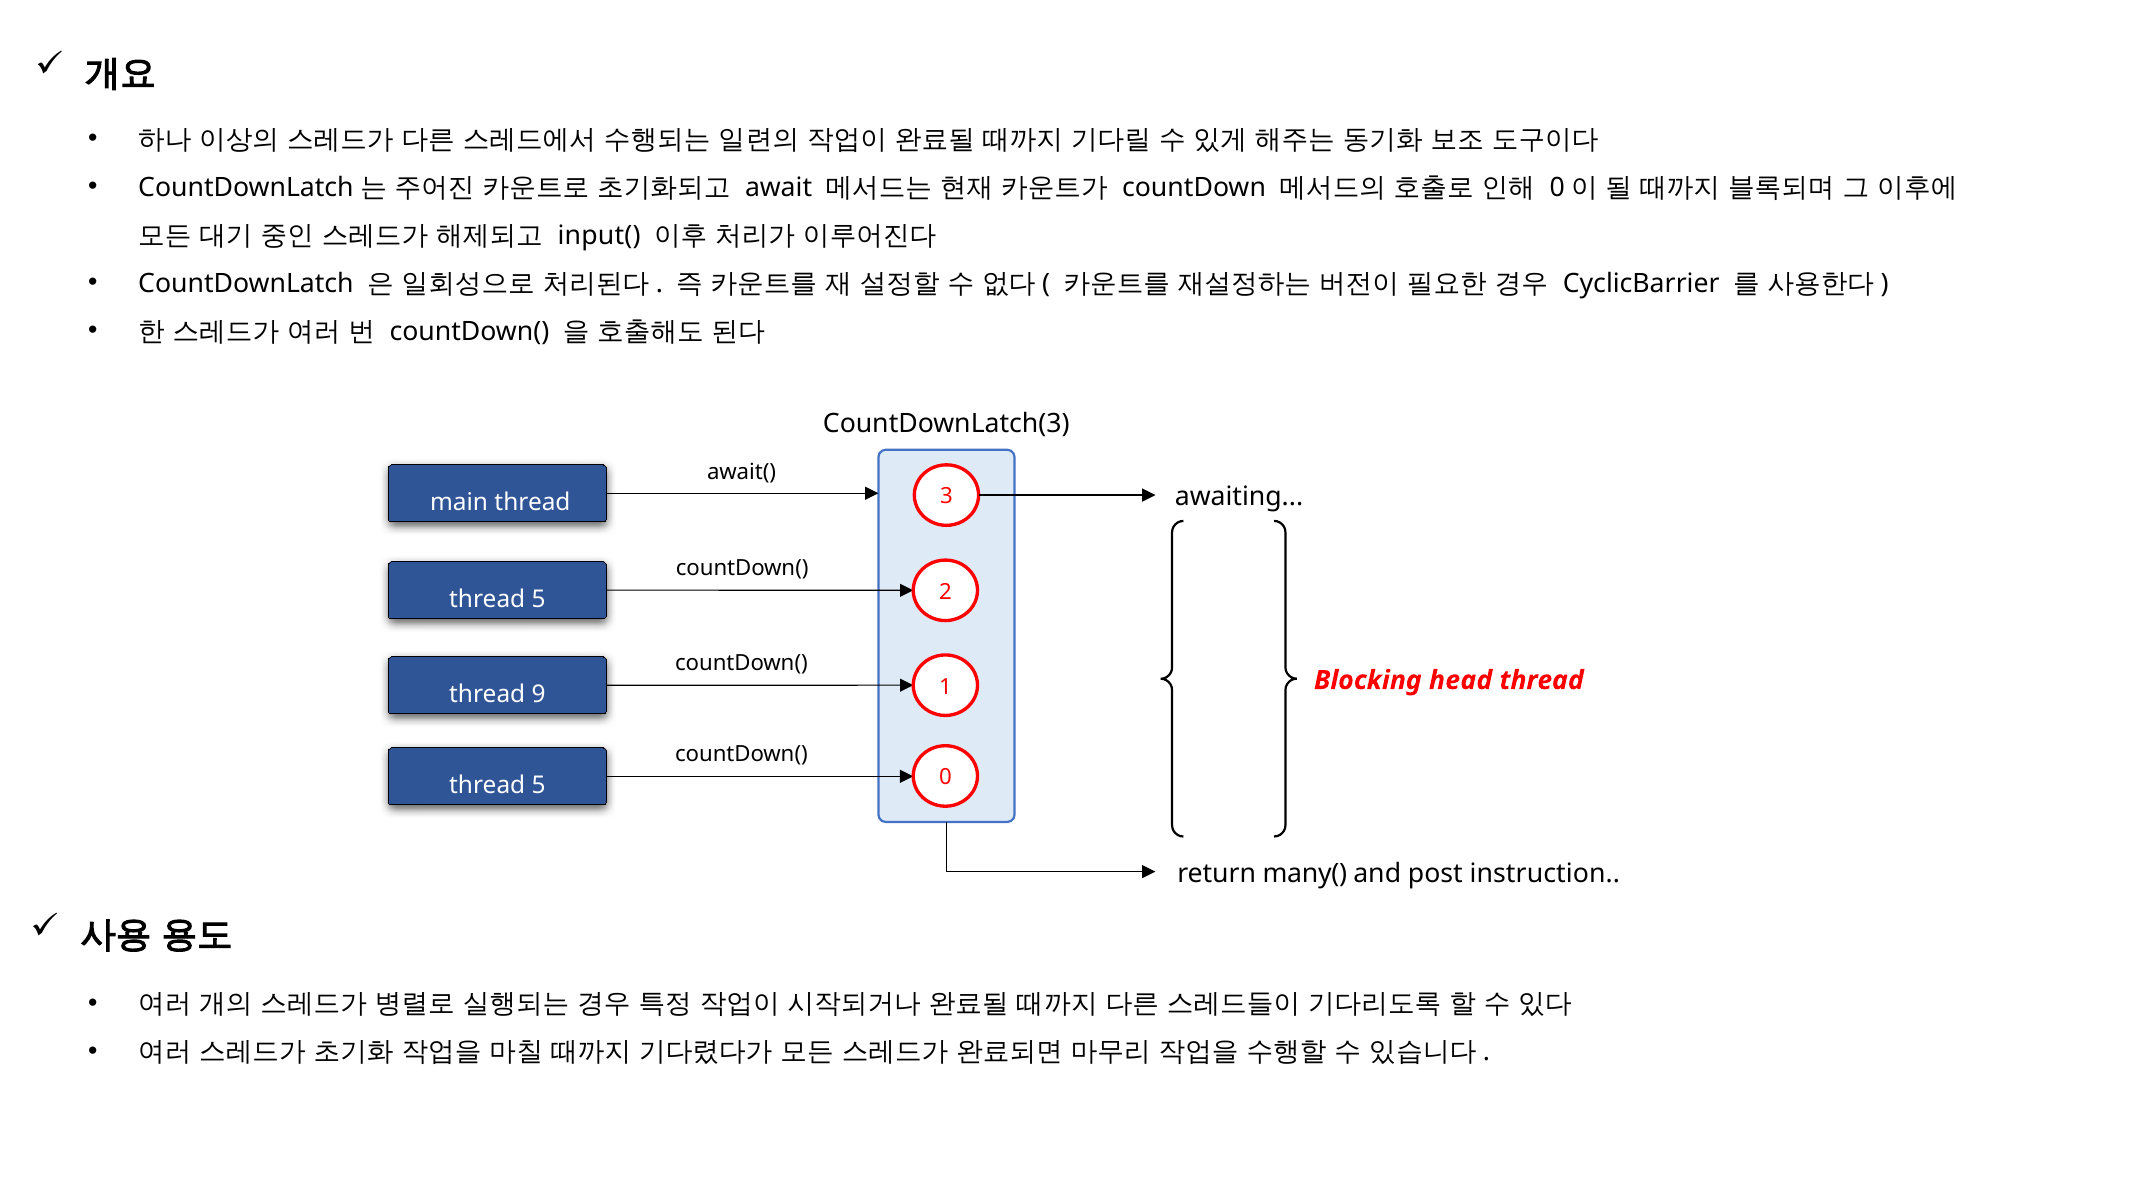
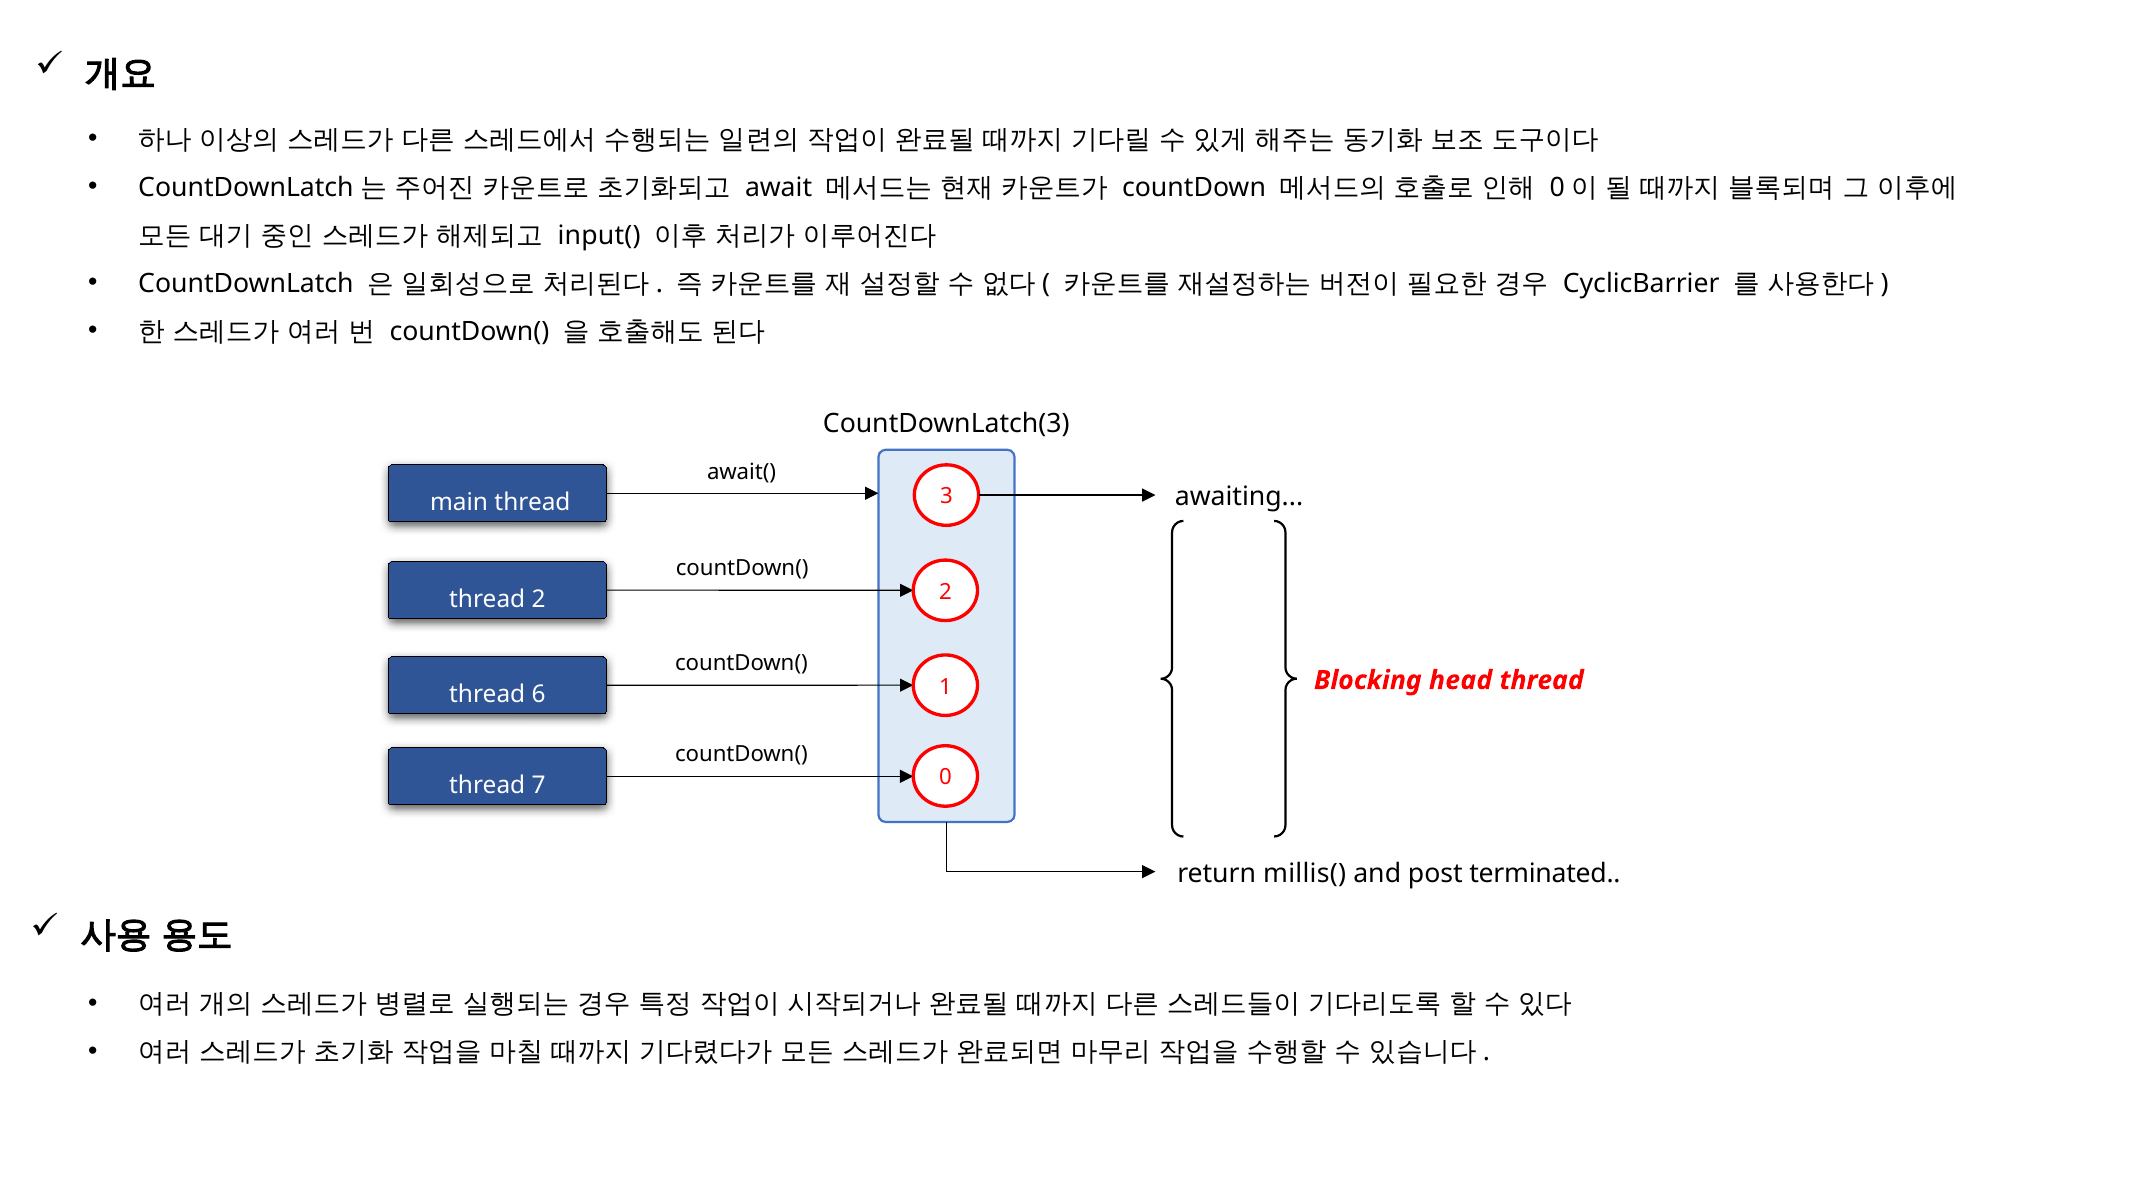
5: 5 -> 2 (539, 599)
9: 9 -> 6 (539, 694)
5: 5 -> 7 (539, 785)
many(: many( -> millis( (1305, 873)
instruction: instruction -> terminated (1545, 873)
